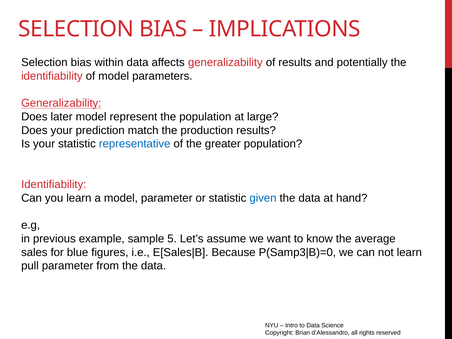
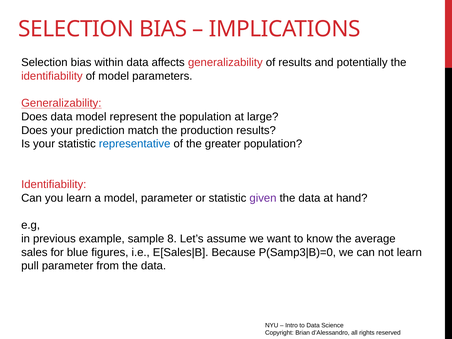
Does later: later -> data (62, 117)
given colour: blue -> purple (263, 198)
5: 5 -> 8 (172, 239)
